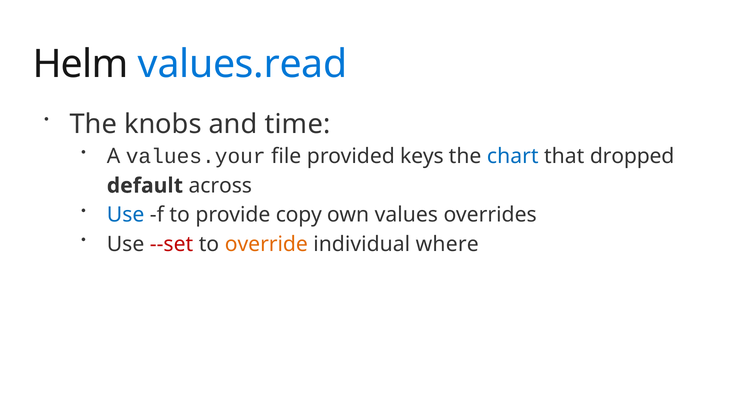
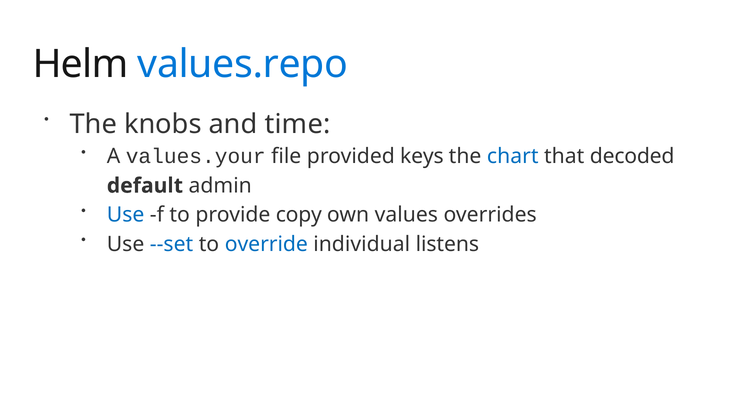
values.read: values.read -> values.repo (243, 64)
dropped: dropped -> decoded (632, 156)
across: across -> admin (220, 186)
--set colour: red -> blue (172, 244)
override colour: orange -> blue (266, 244)
where: where -> listens (447, 244)
